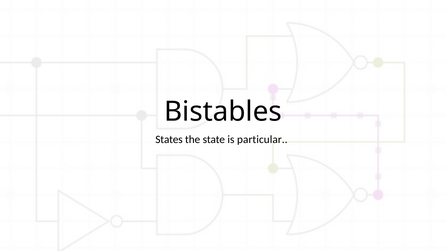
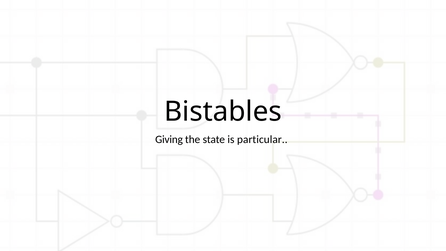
States: States -> Giving (169, 139)
